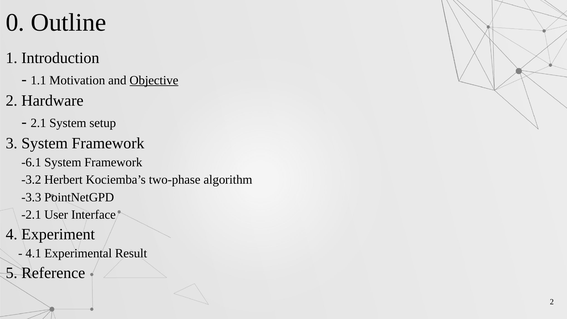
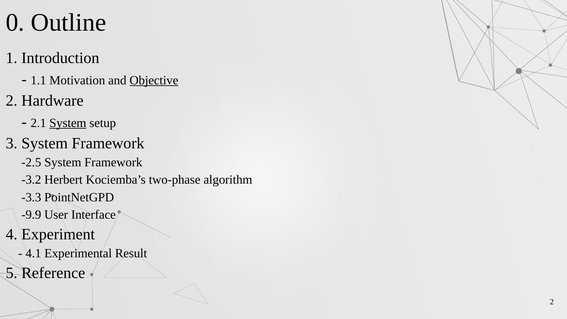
System underline: none -> present (68, 123)
-6.1: -6.1 -> -2.5 (31, 162)
-2.1: -2.1 -> -9.9 (31, 215)
